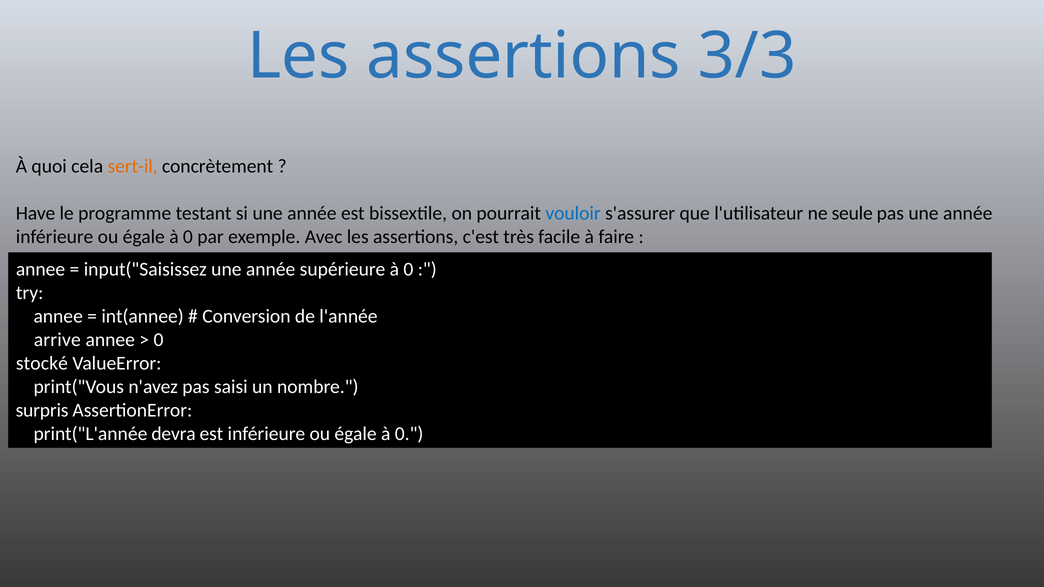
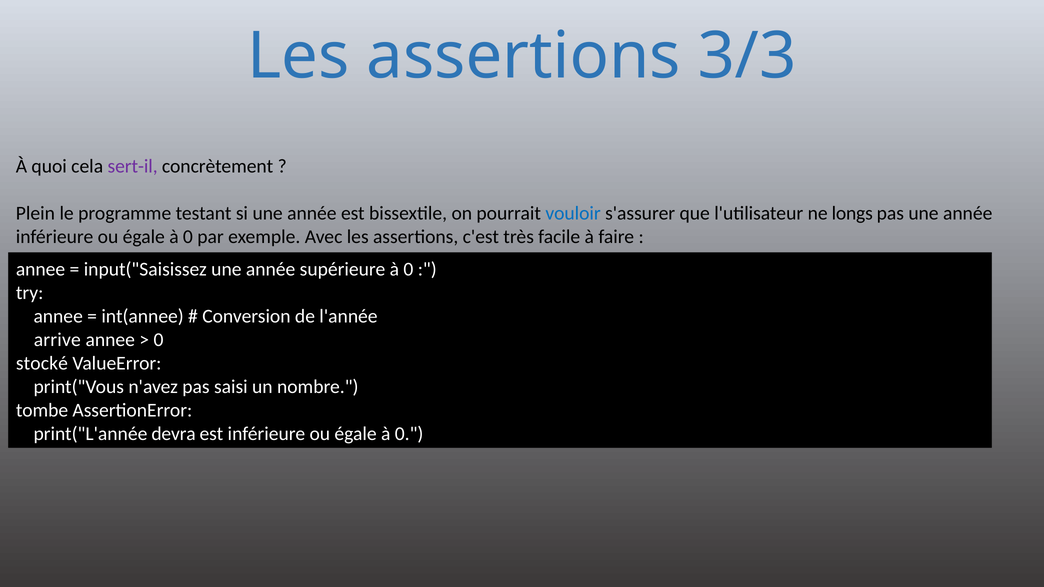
sert-il colour: orange -> purple (133, 167)
Have: Have -> Plein (35, 214)
seule: seule -> longs (852, 214)
surpris: surpris -> tombe (42, 410)
